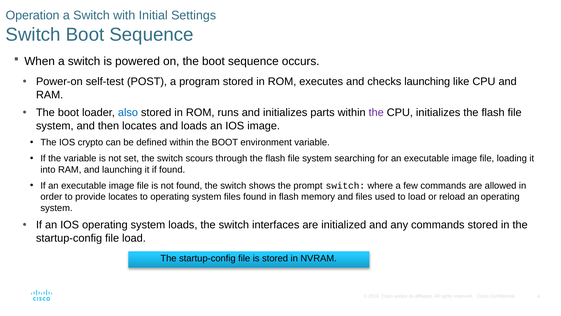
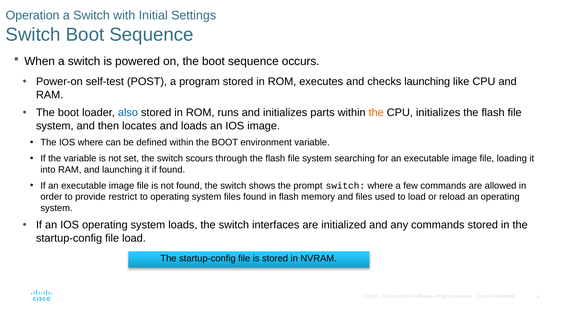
the colour: purple -> orange (376, 112)
IOS crypto: crypto -> where (90, 142)
provide locates: locates -> restrict (123, 197)
